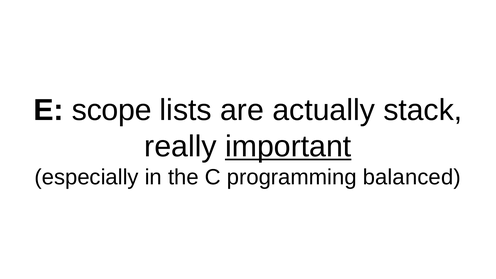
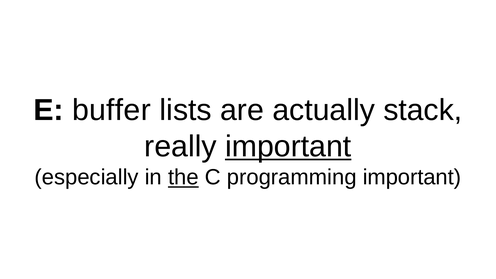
scope: scope -> buffer (111, 110)
the underline: none -> present (183, 177)
programming balanced: balanced -> important (412, 177)
